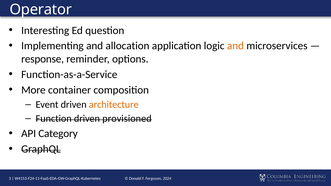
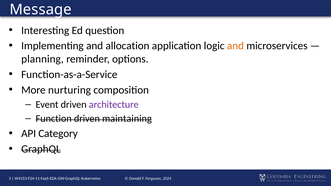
Operator: Operator -> Message (41, 10)
response: response -> planning (42, 59)
container: container -> nurturing (70, 90)
architecture colour: orange -> purple (114, 105)
provisioned: provisioned -> maintaining (127, 119)
